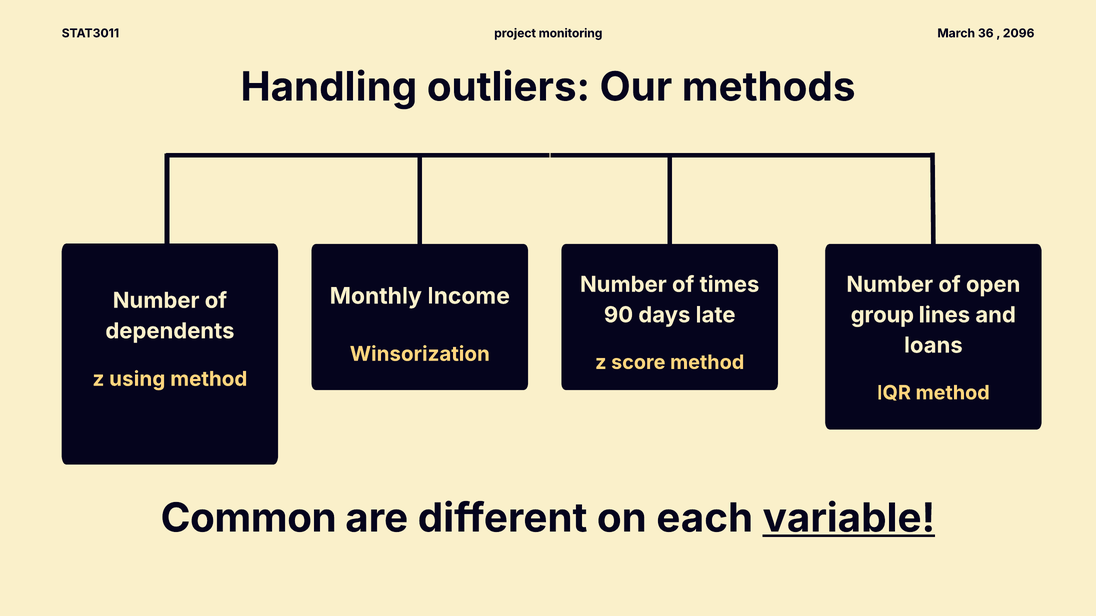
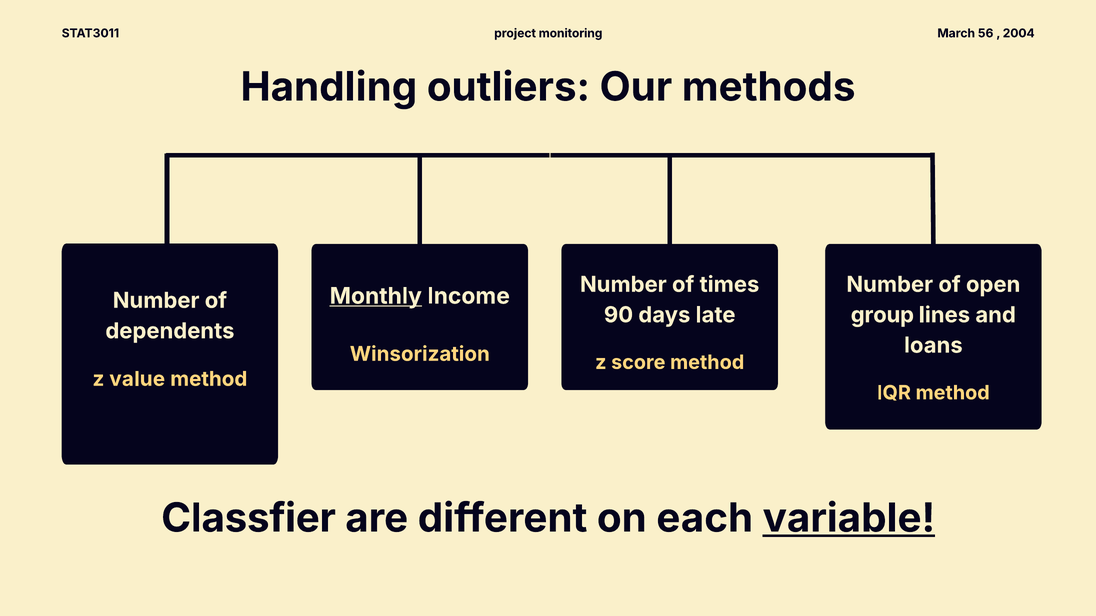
36: 36 -> 56 (986, 33)
2096: 2096 -> 2004 (1019, 33)
Monthly underline: none -> present (376, 296)
using: using -> value (137, 379)
Common: Common -> Classfier (249, 519)
